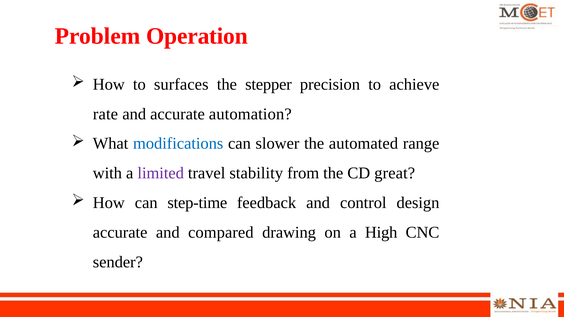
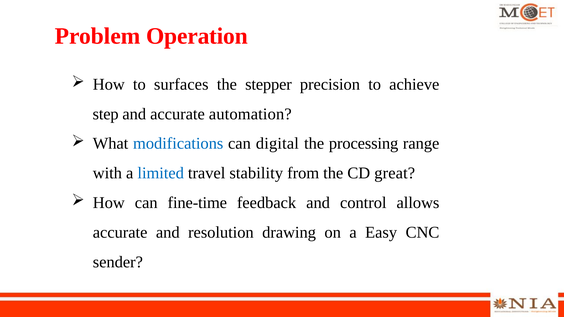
rate: rate -> step (106, 114)
slower: slower -> digital (277, 144)
automated: automated -> processing (364, 144)
limited colour: purple -> blue (161, 173)
step-time: step-time -> fine-time (197, 203)
design: design -> allows (418, 203)
compared: compared -> resolution (221, 233)
High: High -> Easy (381, 233)
